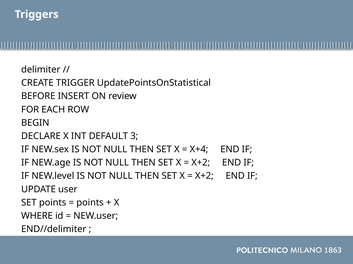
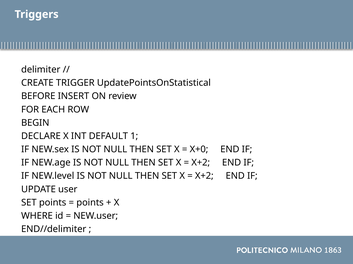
3: 3 -> 1 (134, 136)
X+4: X+4 -> X+0 (199, 150)
